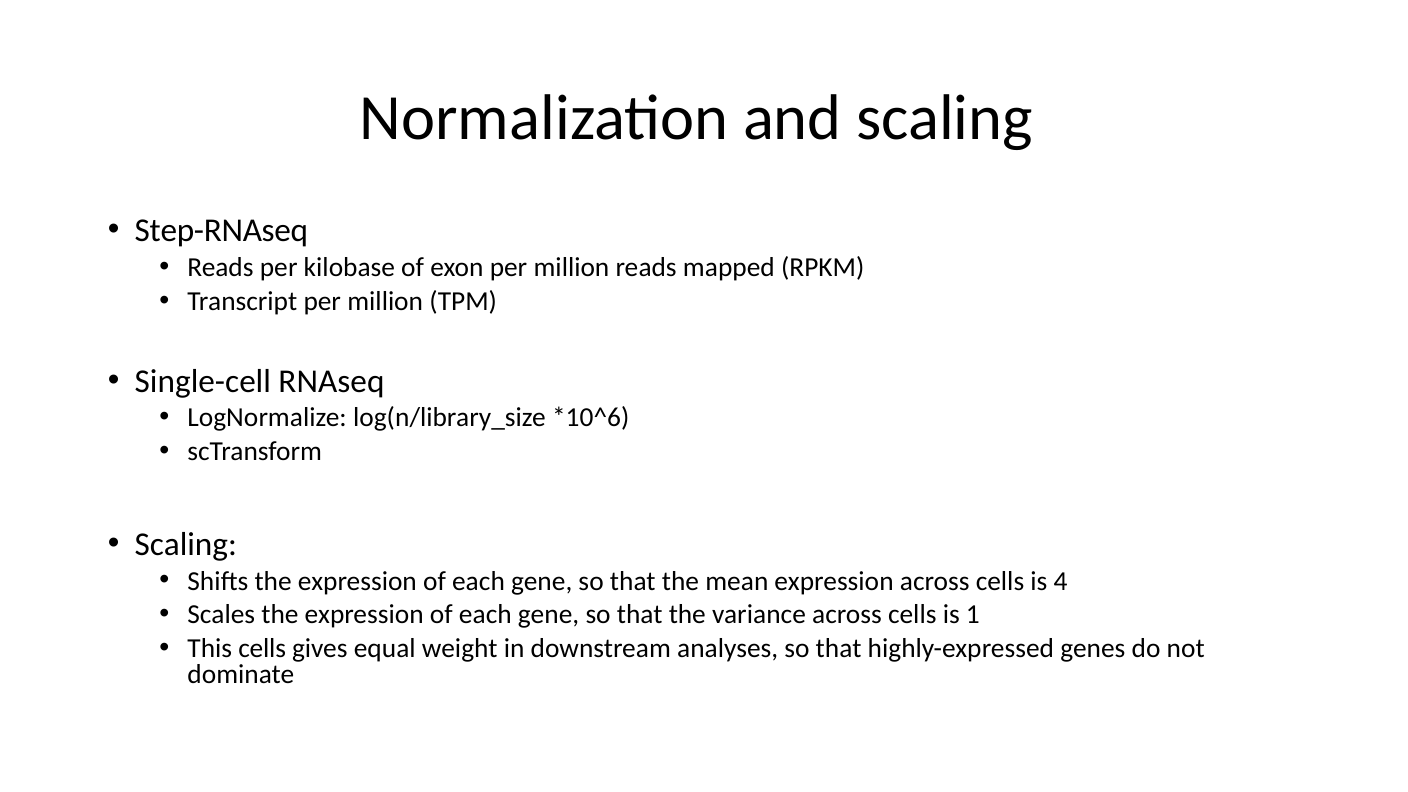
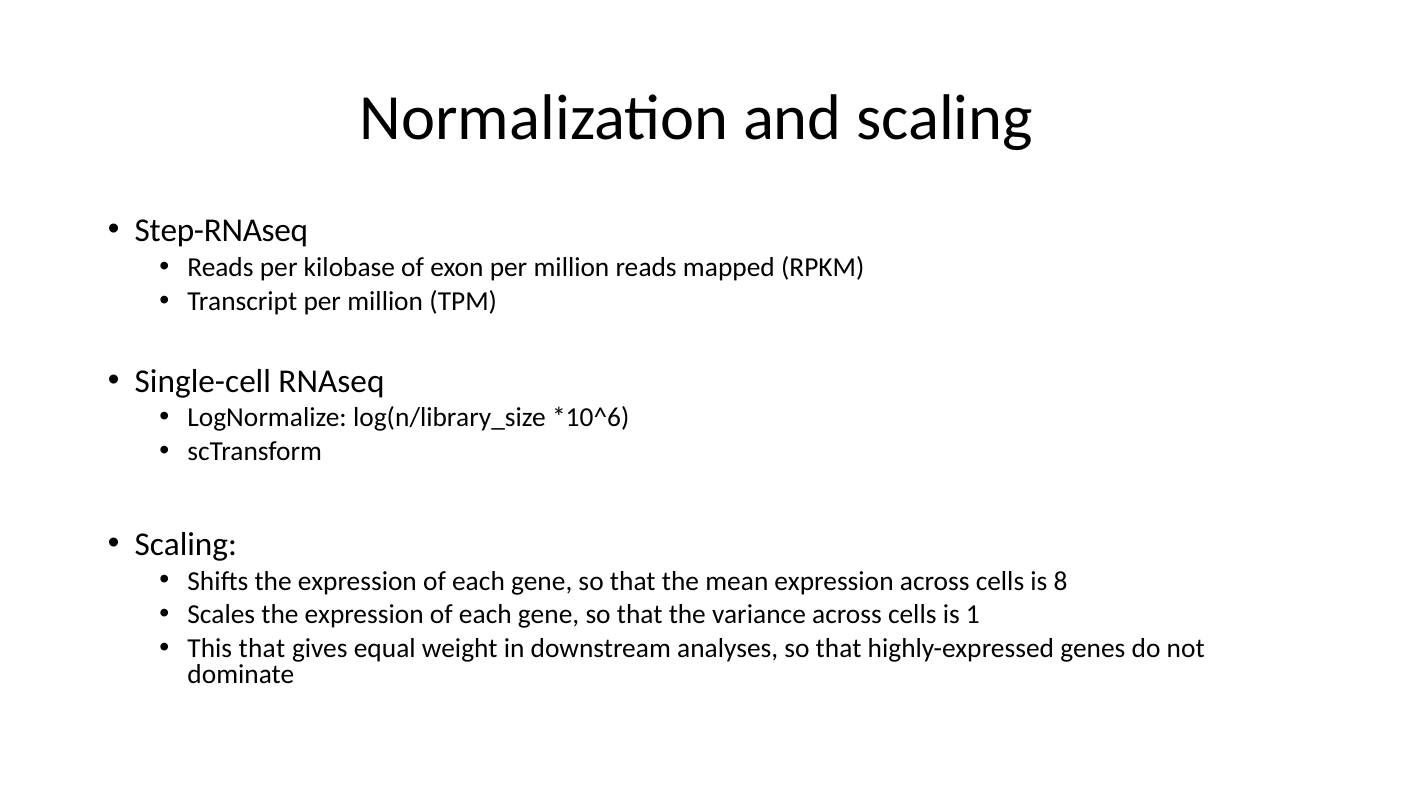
4: 4 -> 8 (1061, 581)
This cells: cells -> that (262, 648)
